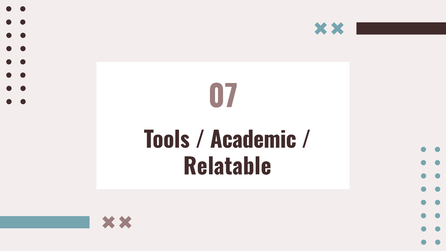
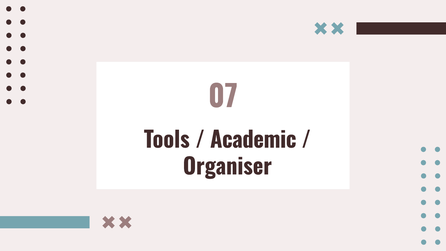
Relatable: Relatable -> Organiser (227, 167)
